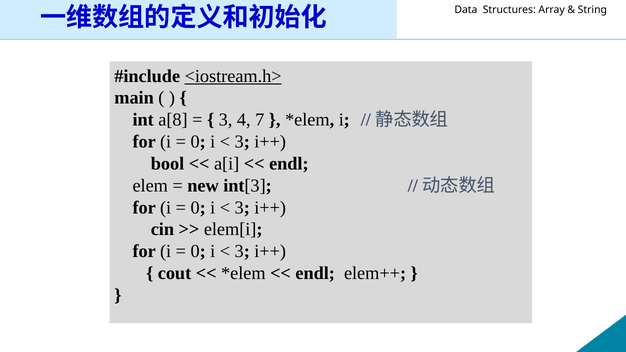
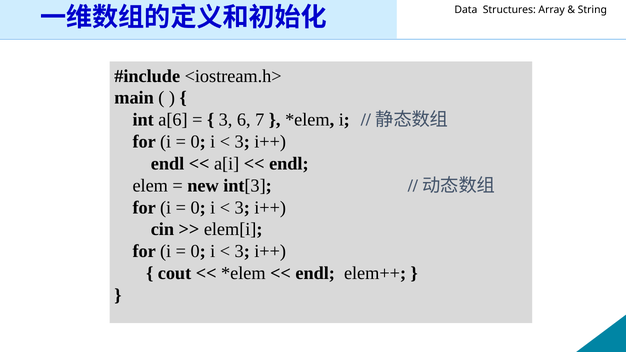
<iostream.h> underline: present -> none (233, 76)
a[8: a[8 -> a[6 (173, 120)
4: 4 -> 6 (244, 120)
bool: bool -> endl (168, 164)
